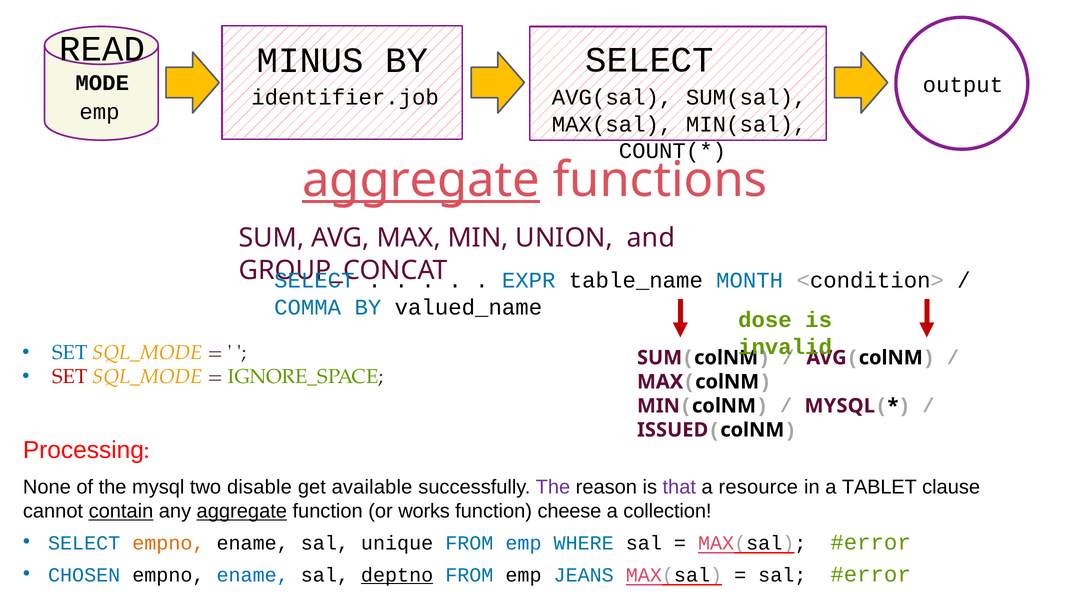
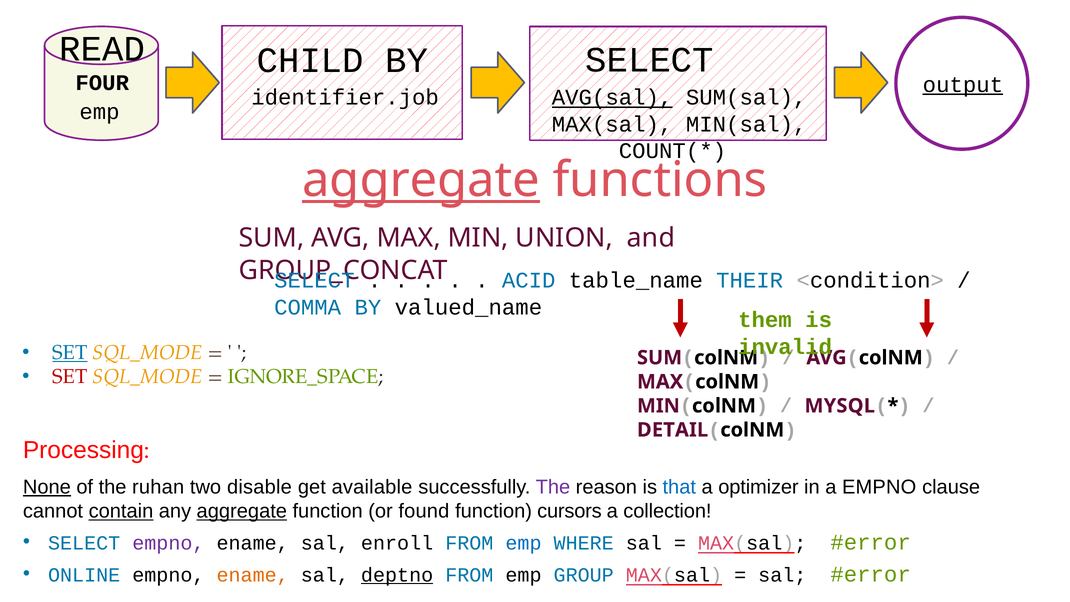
MINUS: MINUS -> CHILD (310, 60)
MODE: MODE -> FOUR (102, 83)
output underline: none -> present (963, 85)
AVG(sal underline: none -> present (612, 98)
EXPR: EXPR -> ACID (529, 280)
MONTH: MONTH -> THEIR (750, 280)
dose: dose -> them (765, 320)
SET underline: none -> present (70, 353)
ISSUED: ISSUED -> DETAIL (673, 430)
None underline: none -> present (47, 487)
the mysql: mysql -> ruhan (158, 487)
that colour: purple -> blue (679, 487)
resource: resource -> optimizer (758, 487)
a TABLET: TABLET -> EMPNO (879, 487)
works: works -> found (424, 511)
cheese: cheese -> cursors (569, 511)
empno colour: orange -> purple (168, 543)
unique: unique -> enroll (397, 543)
CHOSEN: CHOSEN -> ONLINE (84, 575)
ename colour: blue -> orange (253, 575)
JEANS: JEANS -> GROUP (584, 575)
